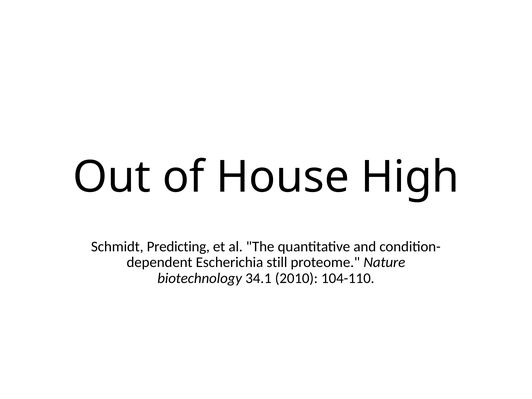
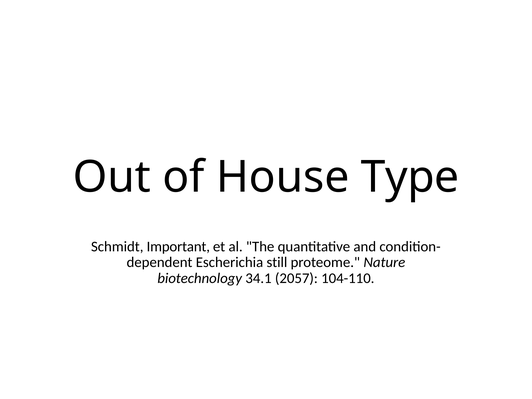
High: High -> Type (410, 177)
Predicting: Predicting -> Important (178, 246)
2010: 2010 -> 2057 (296, 278)
